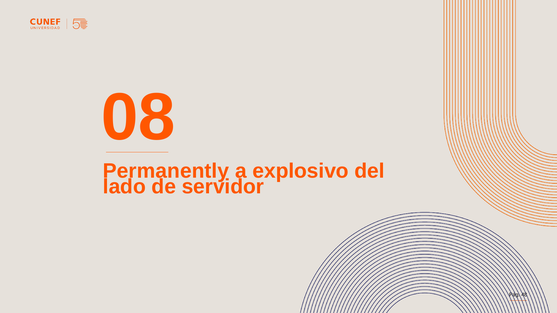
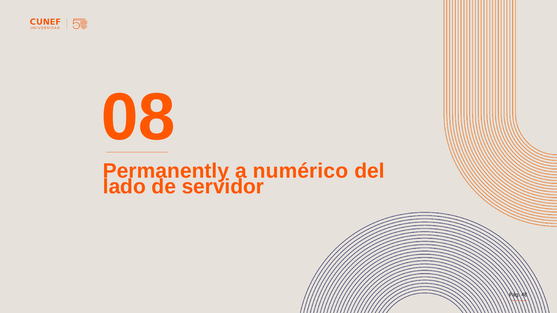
explosivo: explosivo -> numérico (300, 171)
